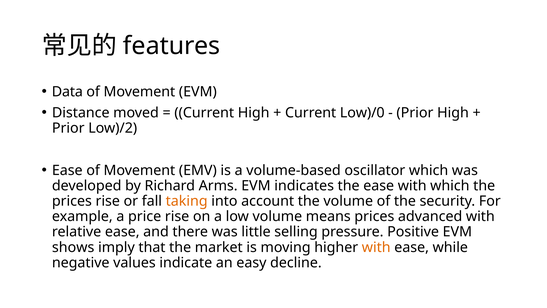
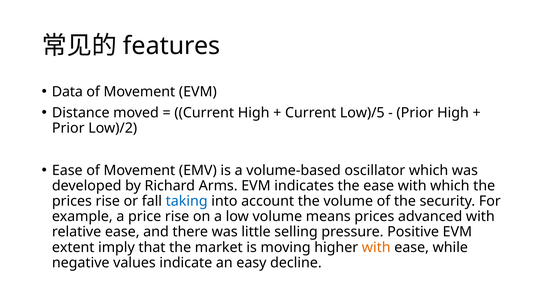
Low)/0: Low)/0 -> Low)/5 (362, 113)
taking colour: orange -> blue (187, 201)
shows: shows -> extent (73, 247)
